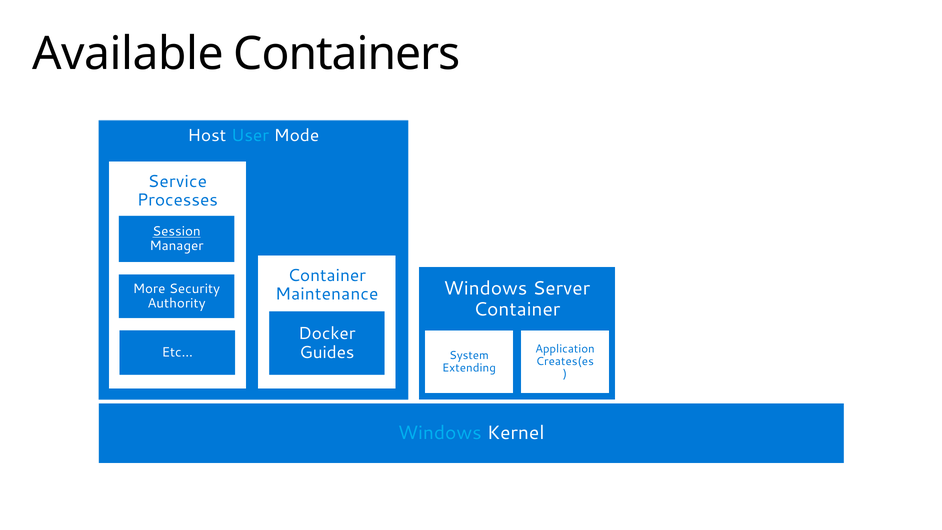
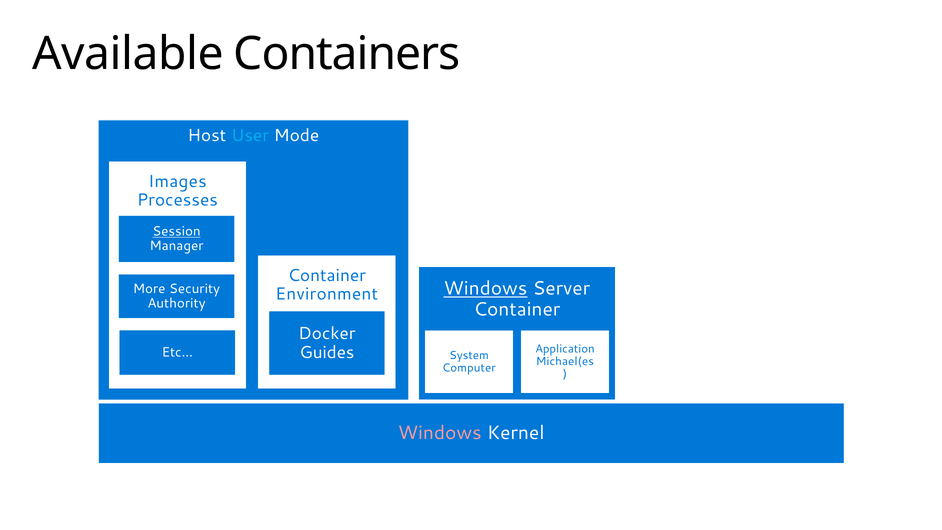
Service: Service -> Images (177, 181)
Windows underline: none -> present (485, 289)
Maintenance: Maintenance -> Environment (327, 294)
Creates(es: Creates(es -> Michael(es (565, 362)
Extending: Extending -> Computer (469, 368)
Windows colour: light blue -> pink (440, 433)
